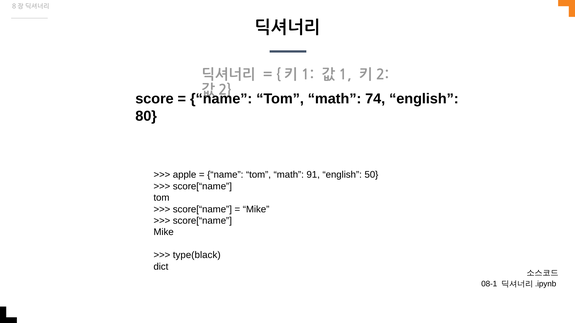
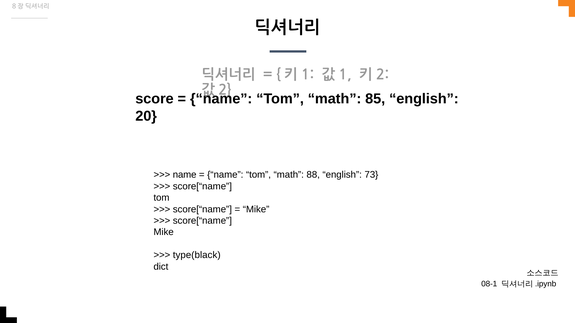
74: 74 -> 85 (375, 99)
80: 80 -> 20 (146, 116)
apple: apple -> name (185, 175)
91: 91 -> 88 (313, 175)
50: 50 -> 73 (371, 175)
